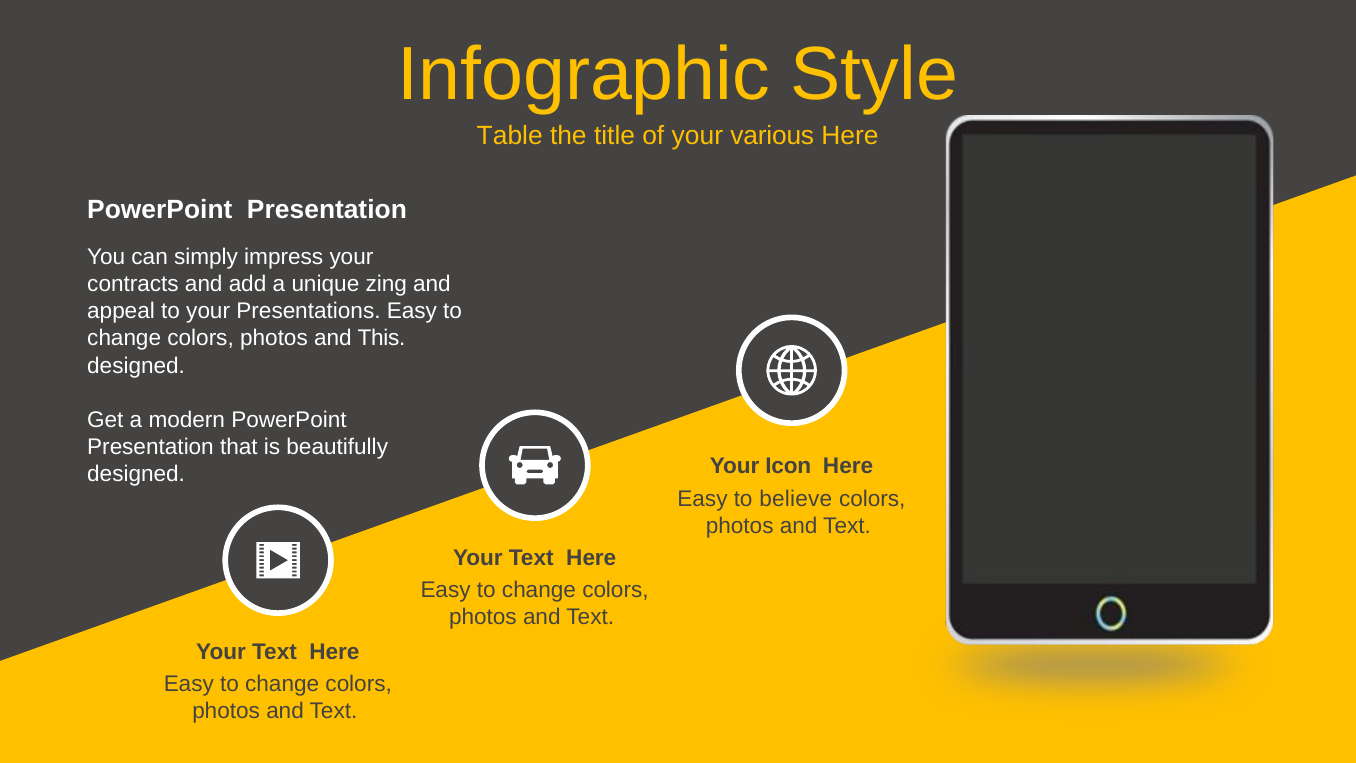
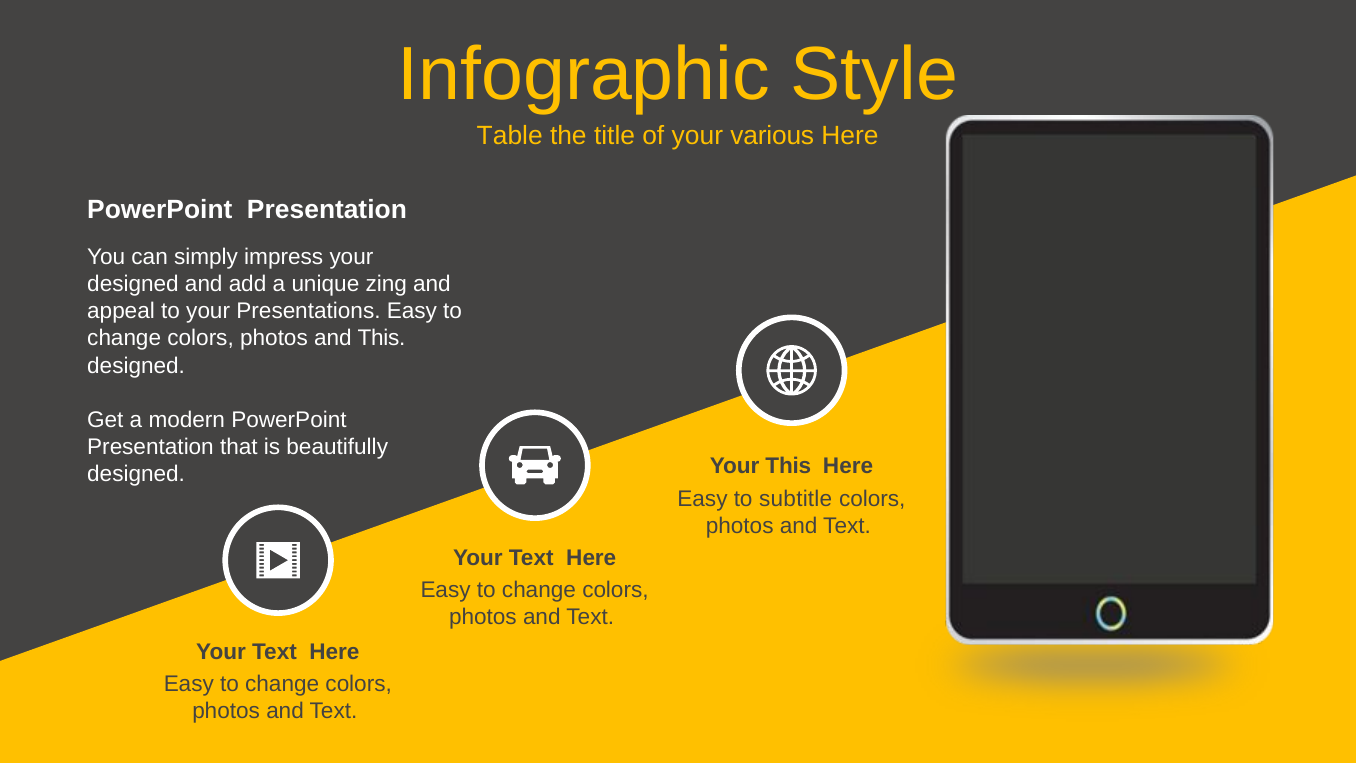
contracts: contracts -> designed (133, 284)
Your Icon: Icon -> This (788, 466)
believe: believe -> subtitle (796, 499)
